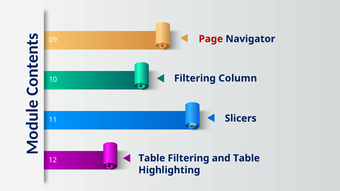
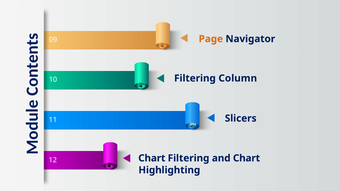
Page colour: red -> orange (211, 39)
Table: Table -> Chart (152, 158)
and Table: Table -> Chart (246, 158)
